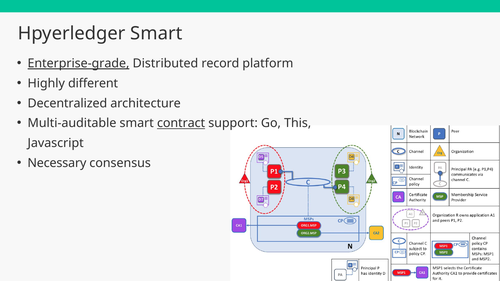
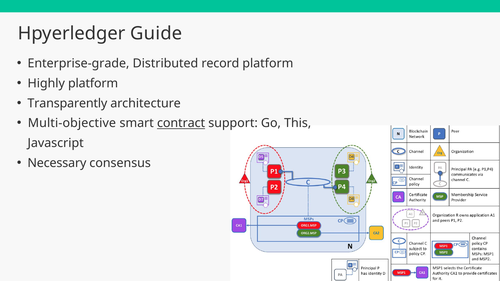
Hpyerledger Smart: Smart -> Guide (156, 33)
Enterprise-grade underline: present -> none (78, 64)
Highly different: different -> platform (93, 83)
Decentralized: Decentralized -> Transparently (67, 103)
Multi-auditable: Multi-auditable -> Multi-objective (72, 123)
